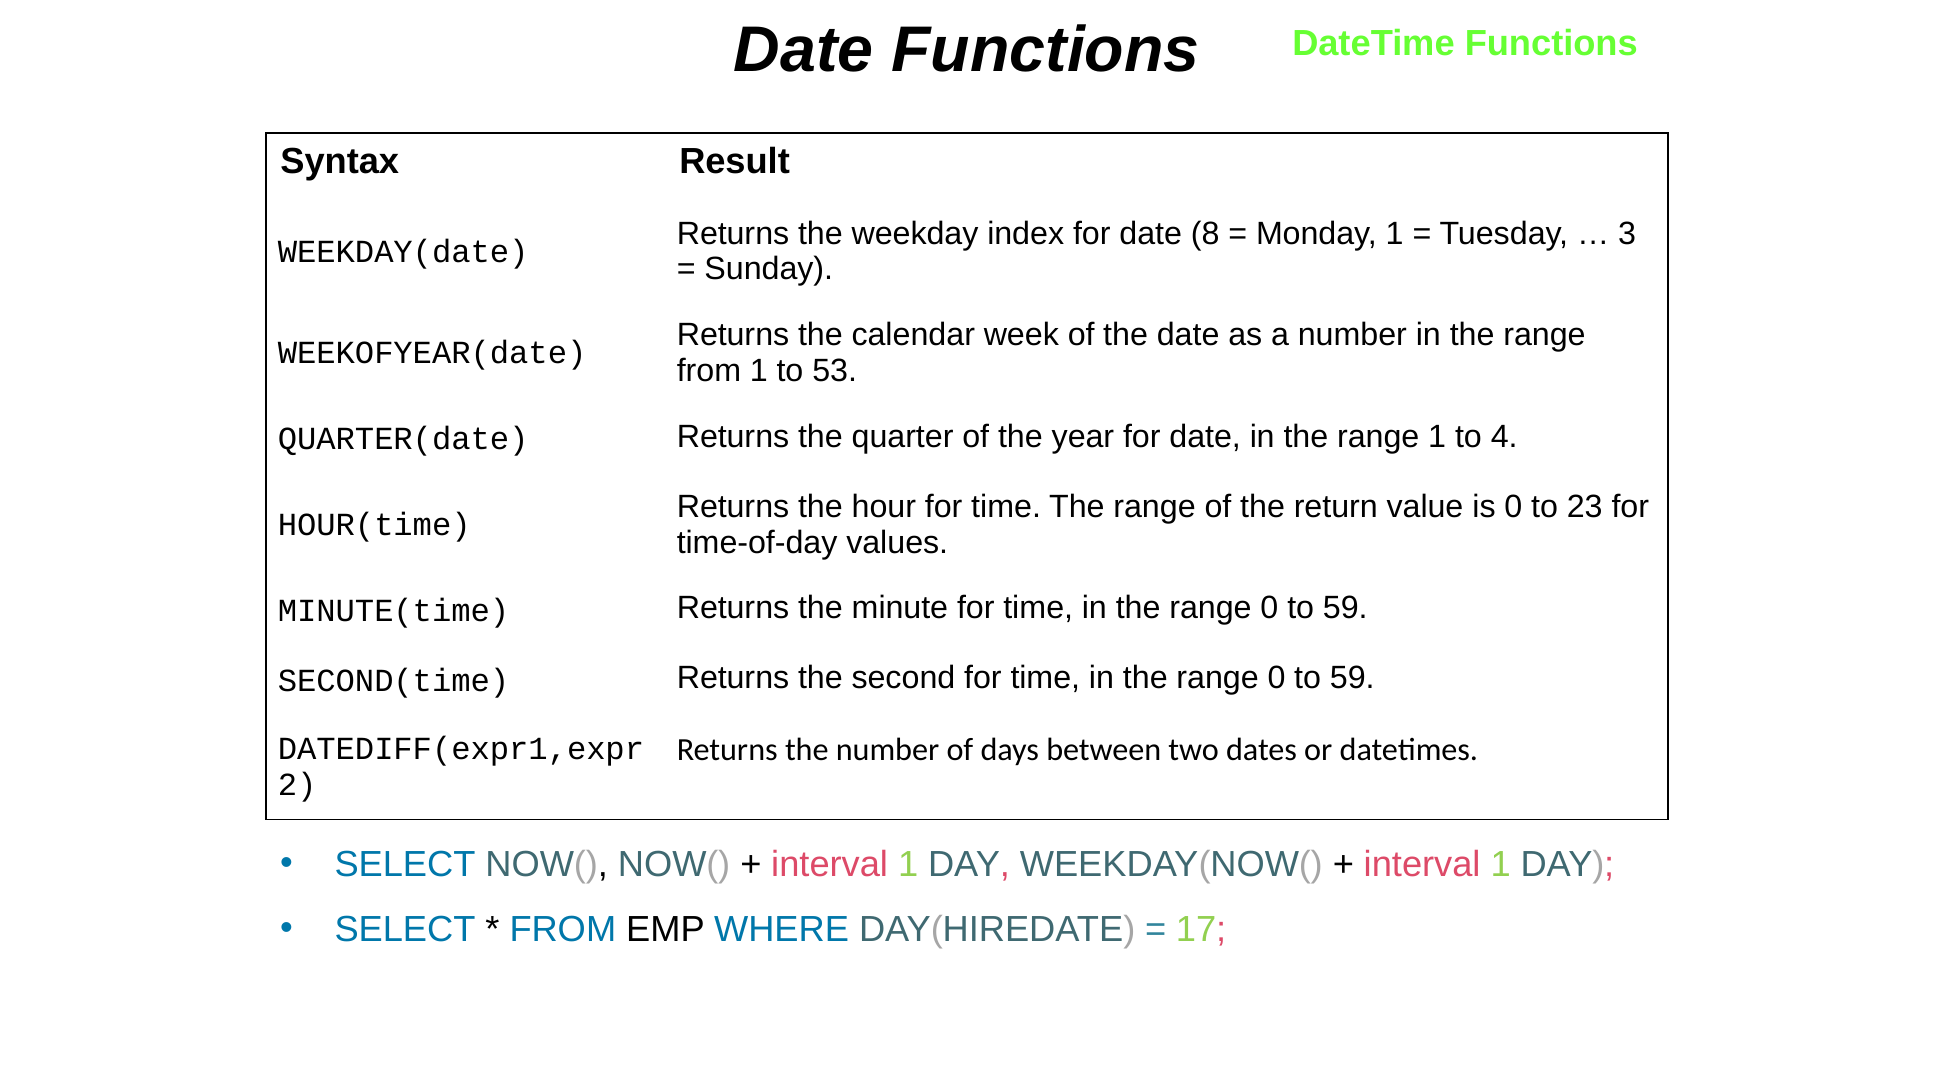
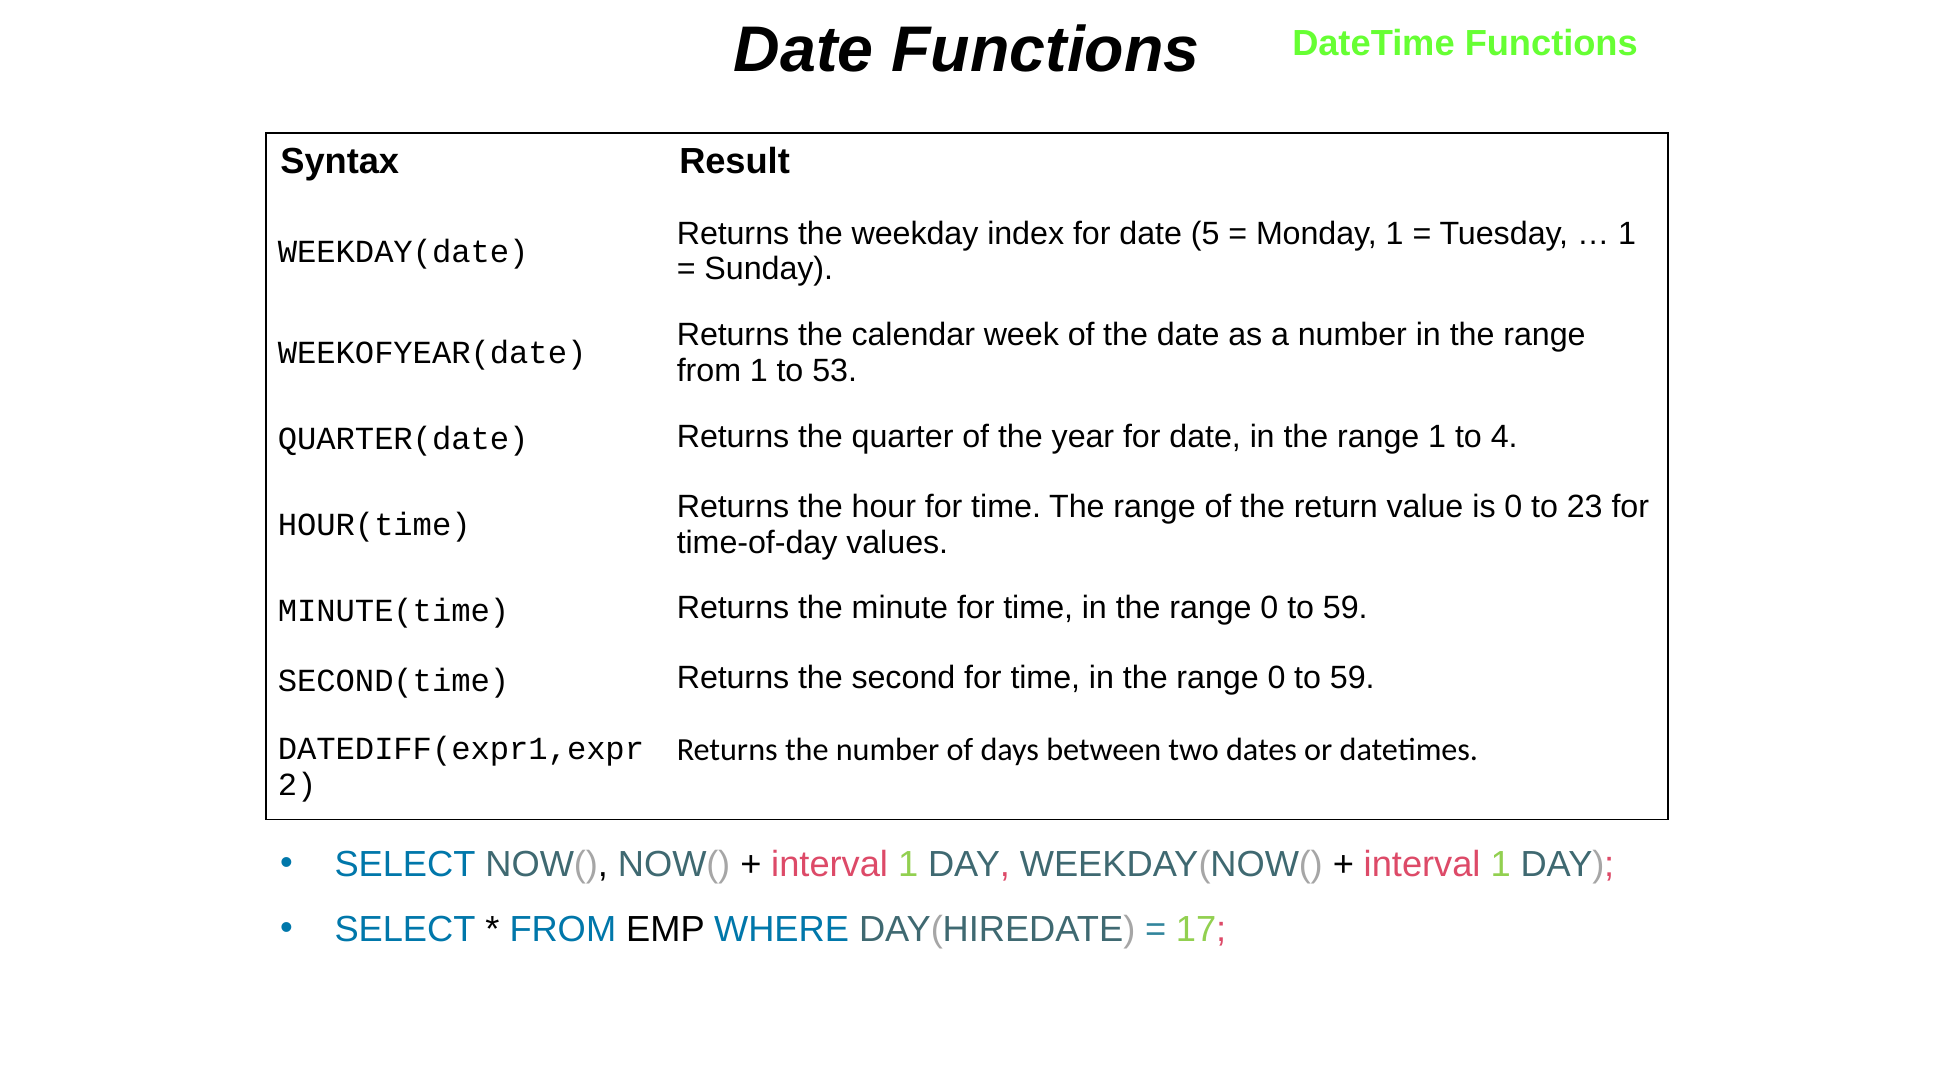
8: 8 -> 5 (1205, 234)
3: 3 -> 1 (1627, 234)
